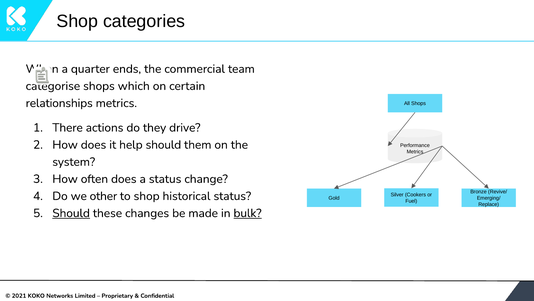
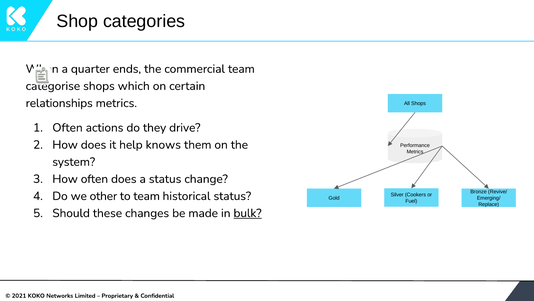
There: There -> Often (68, 127)
help should: should -> knows (163, 144)
to shop: shop -> team (147, 196)
Should underline: present -> none (71, 213)
